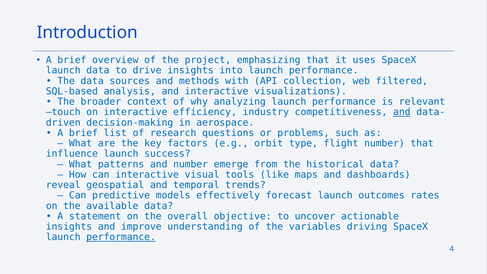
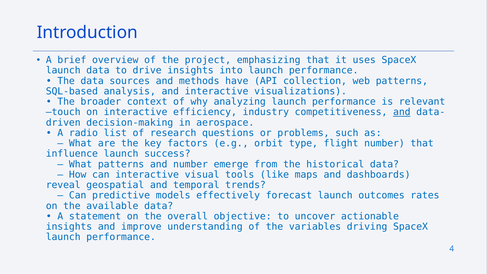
with: with -> have (237, 81)
web filtered: filtered -> patterns (402, 81)
brief: brief -> radio (83, 133)
performance underline: present -> none (121, 237)
